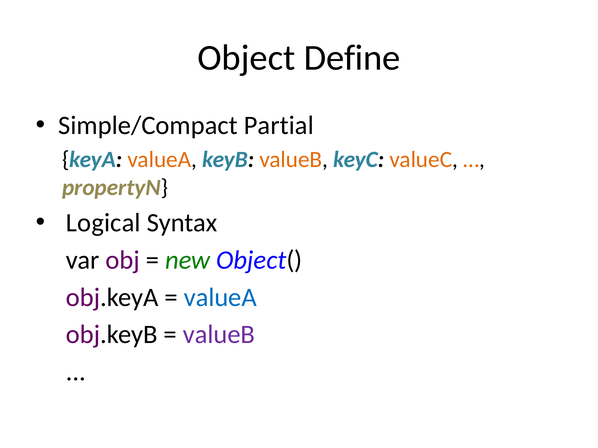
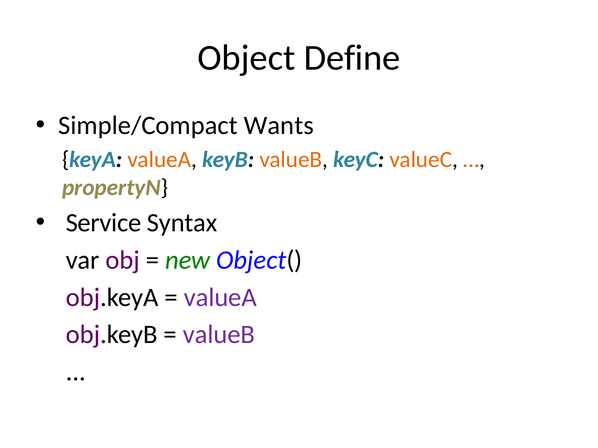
Partial: Partial -> Wants (279, 125)
Logical: Logical -> Service (103, 223)
valueA colour: blue -> purple (220, 298)
